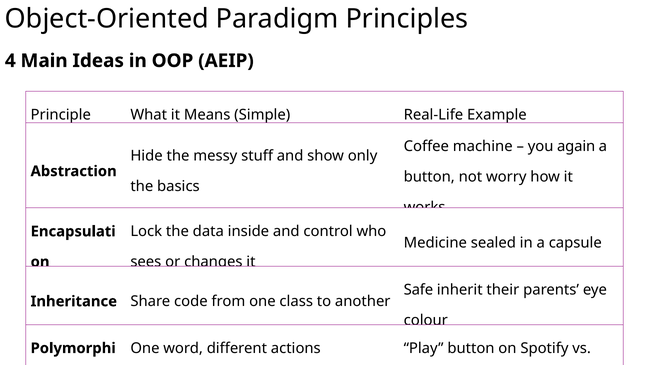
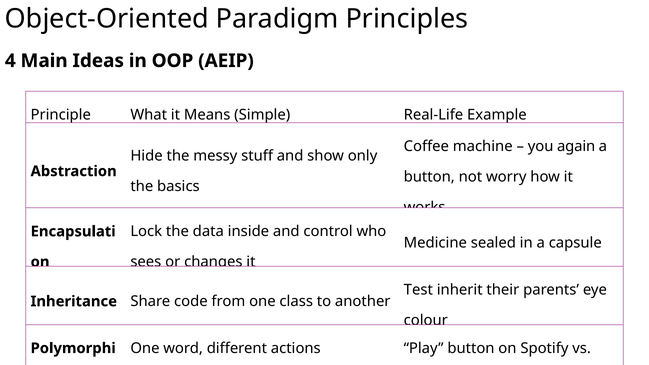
Safe: Safe -> Test (418, 290)
